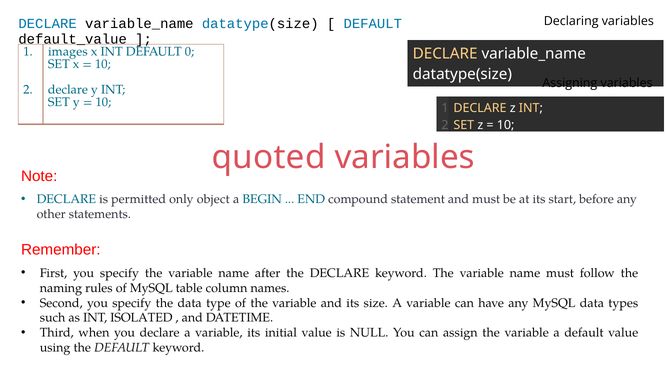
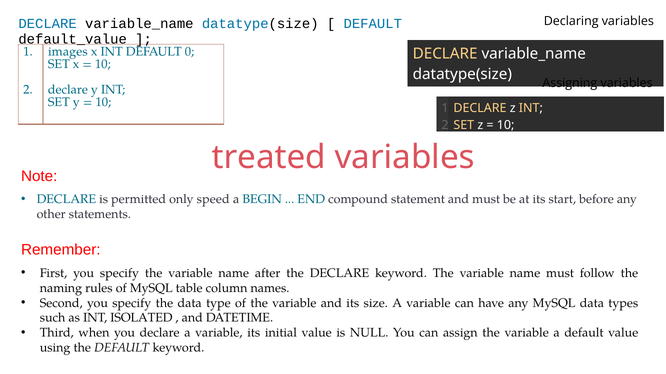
quoted: quoted -> treated (269, 158)
object: object -> speed (213, 199)
